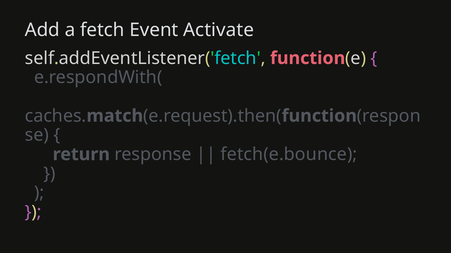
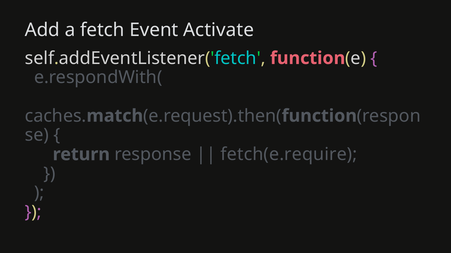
fetch(e.bounce: fetch(e.bounce -> fetch(e.require (289, 155)
